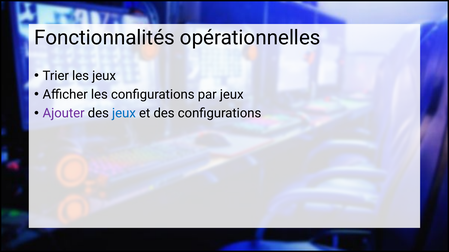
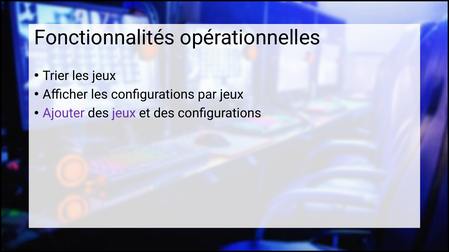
jeux colour: blue -> purple (124, 114)
